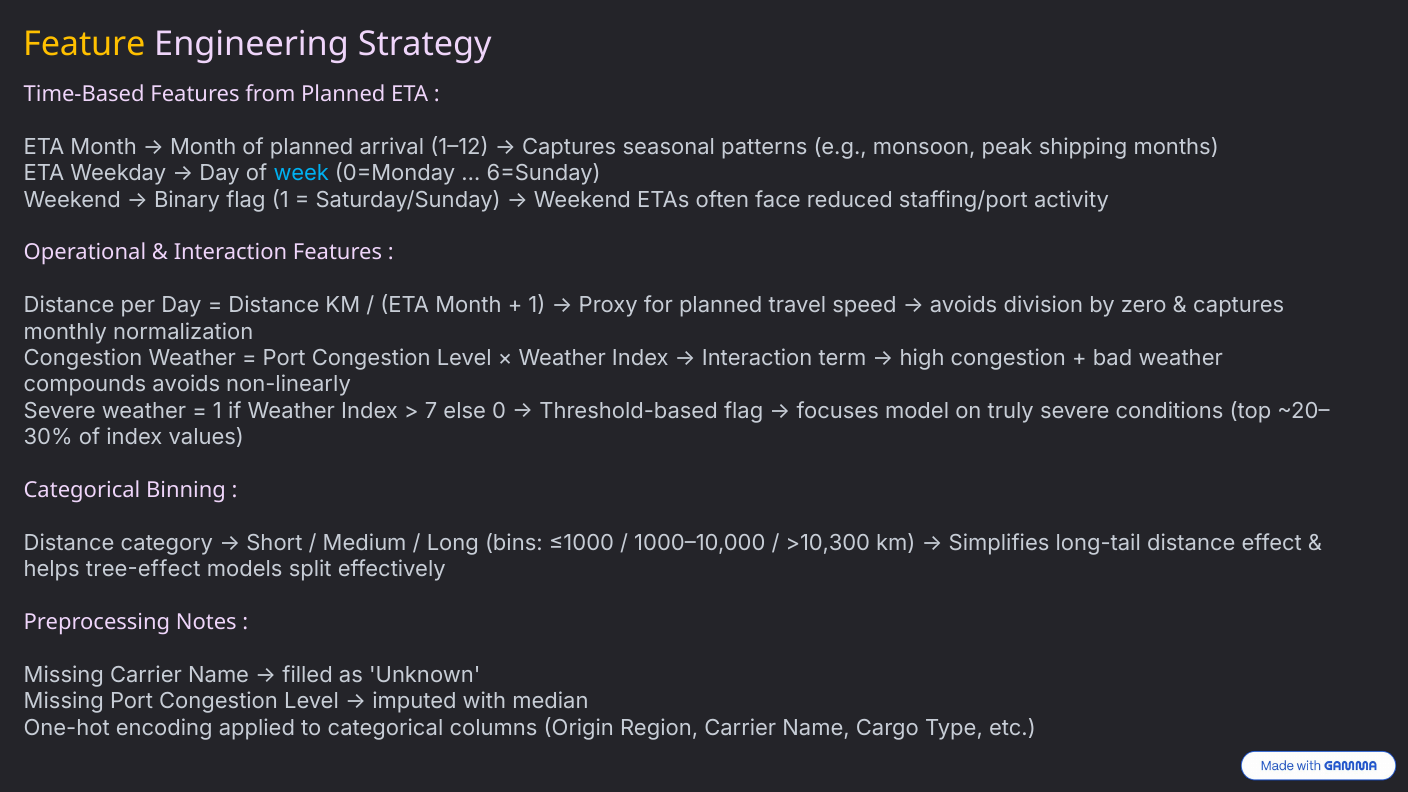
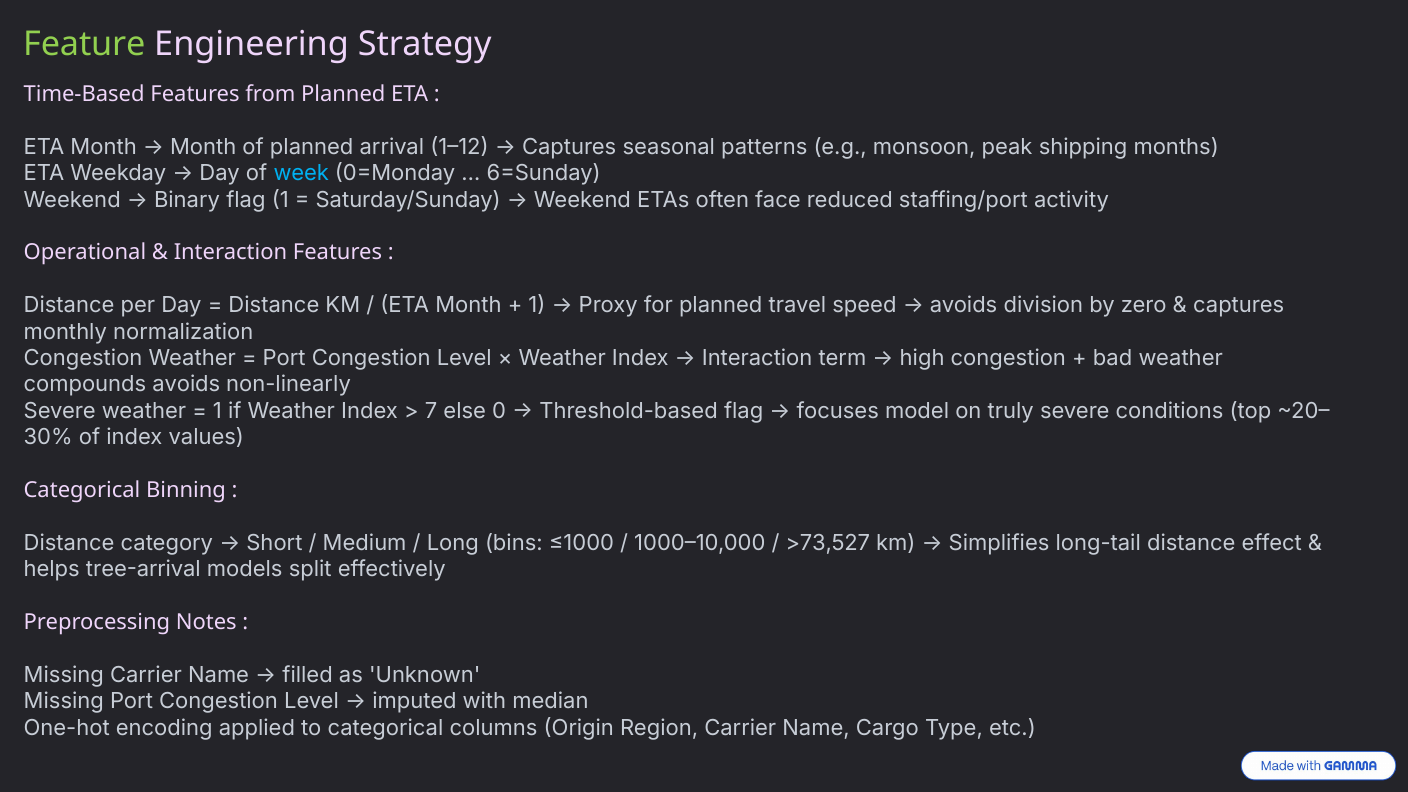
Feature colour: yellow -> light green (84, 44)
>10,300: >10,300 -> >73,527 (828, 543)
tree-effect: tree-effect -> tree-arrival (143, 569)
